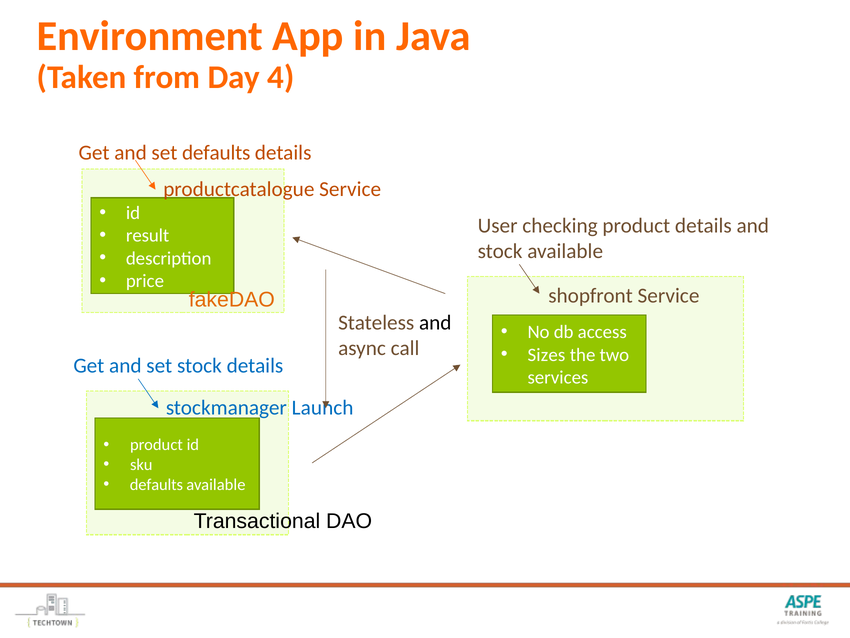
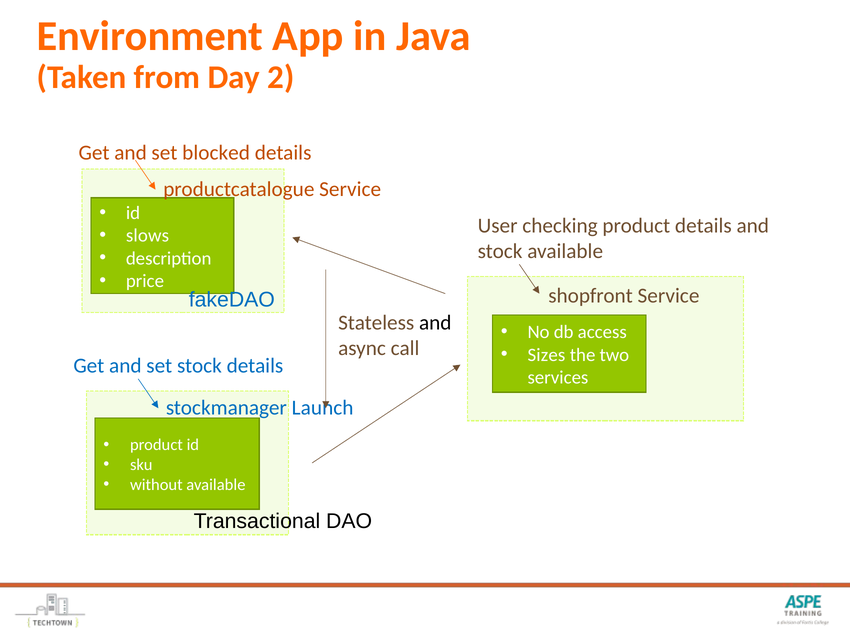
4: 4 -> 2 (281, 77)
set defaults: defaults -> blocked (216, 153)
result: result -> slows (147, 235)
fakeDAO colour: orange -> blue (232, 300)
defaults: defaults -> without (156, 484)
